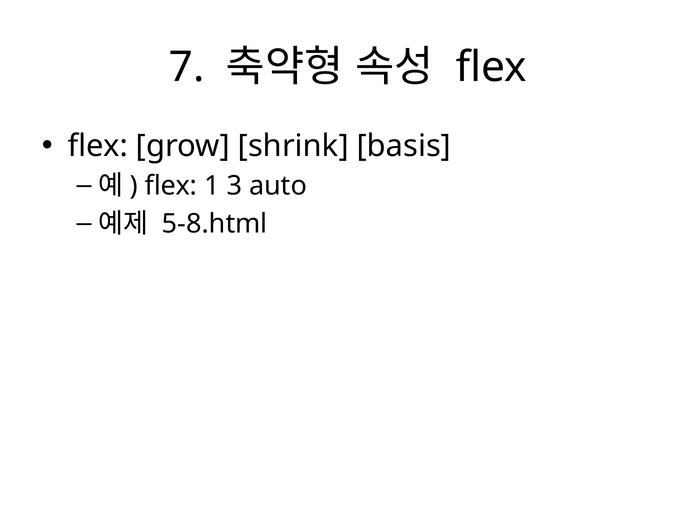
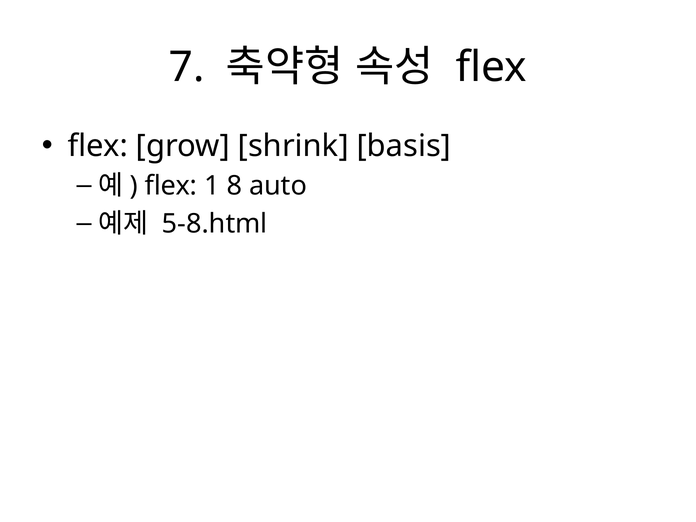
3: 3 -> 8 (234, 186)
